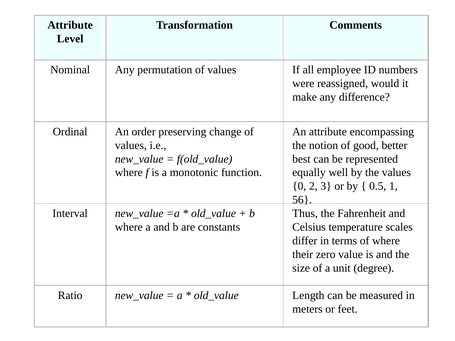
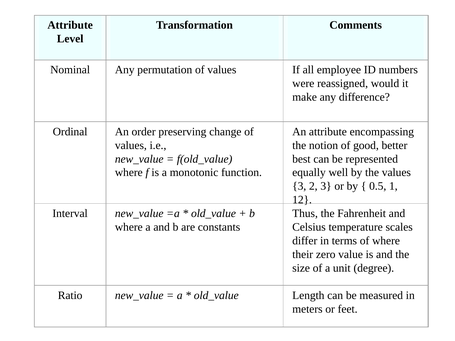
0: 0 -> 3 (299, 186)
56: 56 -> 12 (302, 200)
